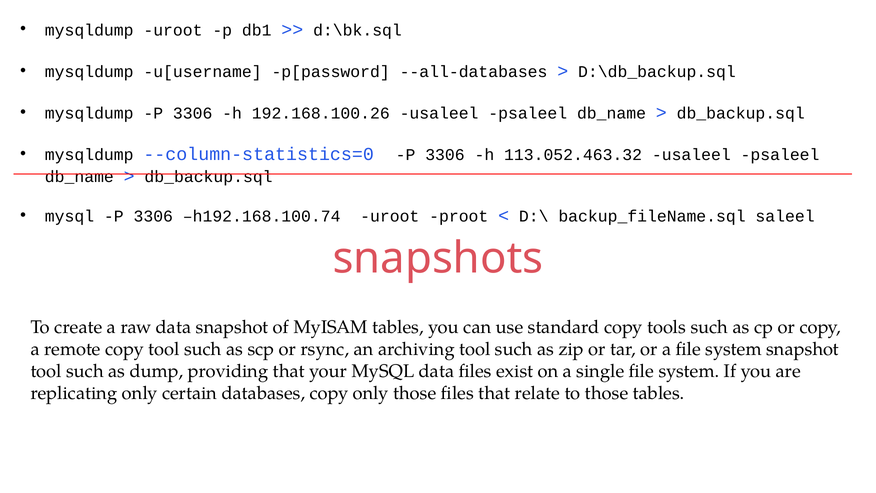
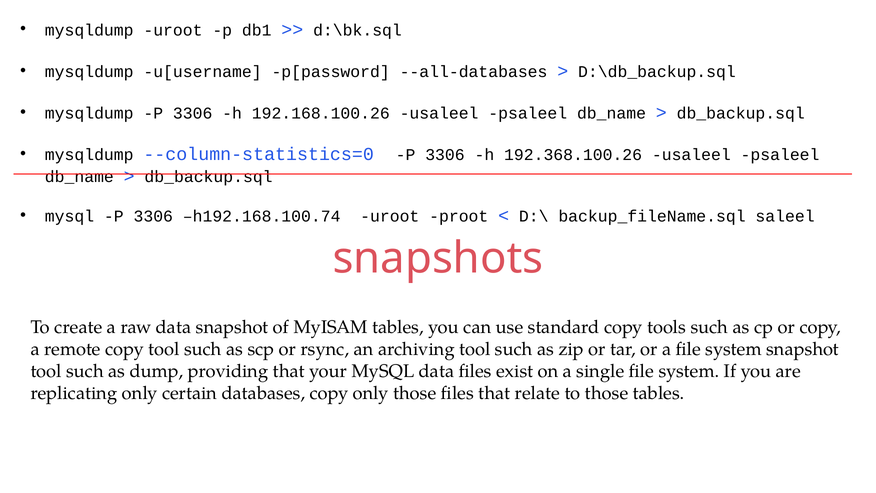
113.052.463.32: 113.052.463.32 -> 192.368.100.26 (573, 155)
